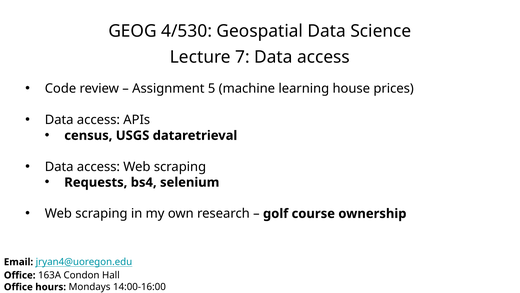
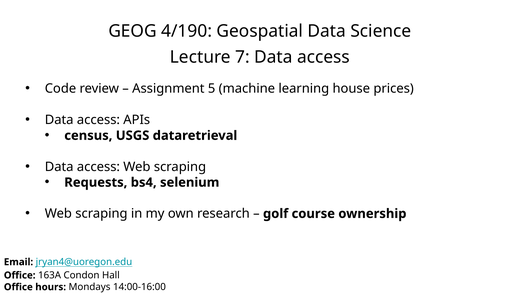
4/530: 4/530 -> 4/190 (187, 31)
